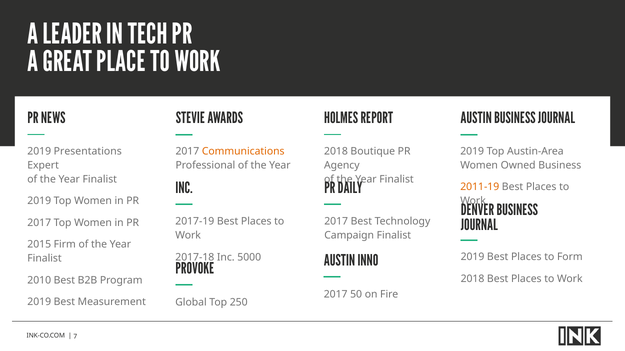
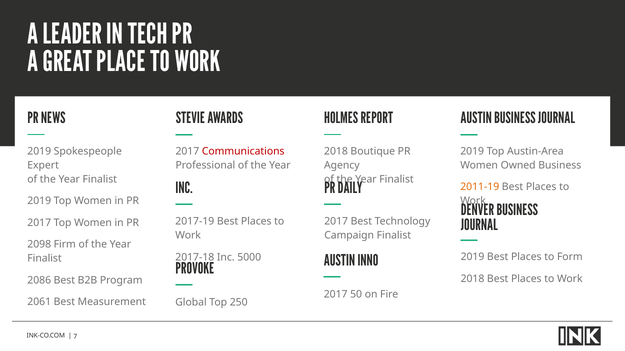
Presentations: Presentations -> Spokespeople (88, 152)
Communications colour: orange -> red (243, 152)
2015: 2015 -> 2098 (39, 245)
2010: 2010 -> 2086 (39, 281)
2019: 2019 -> 2061 (39, 303)
